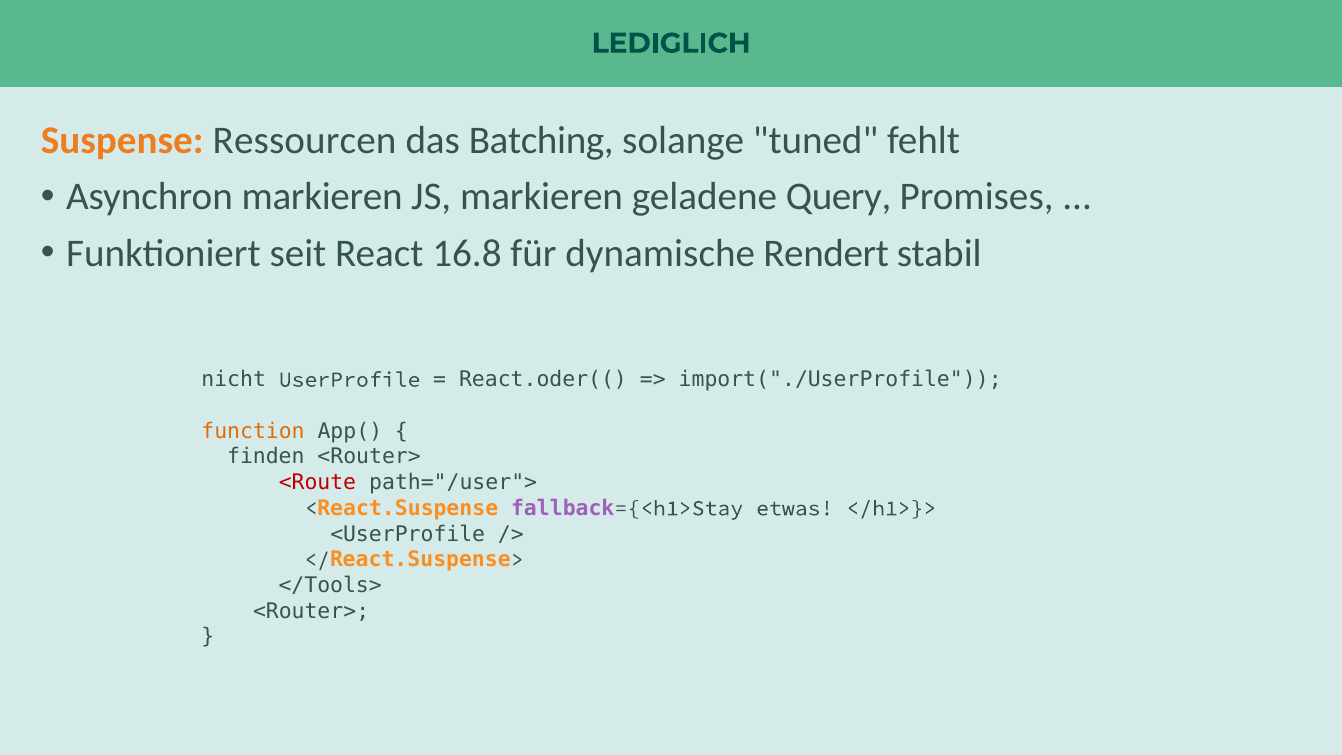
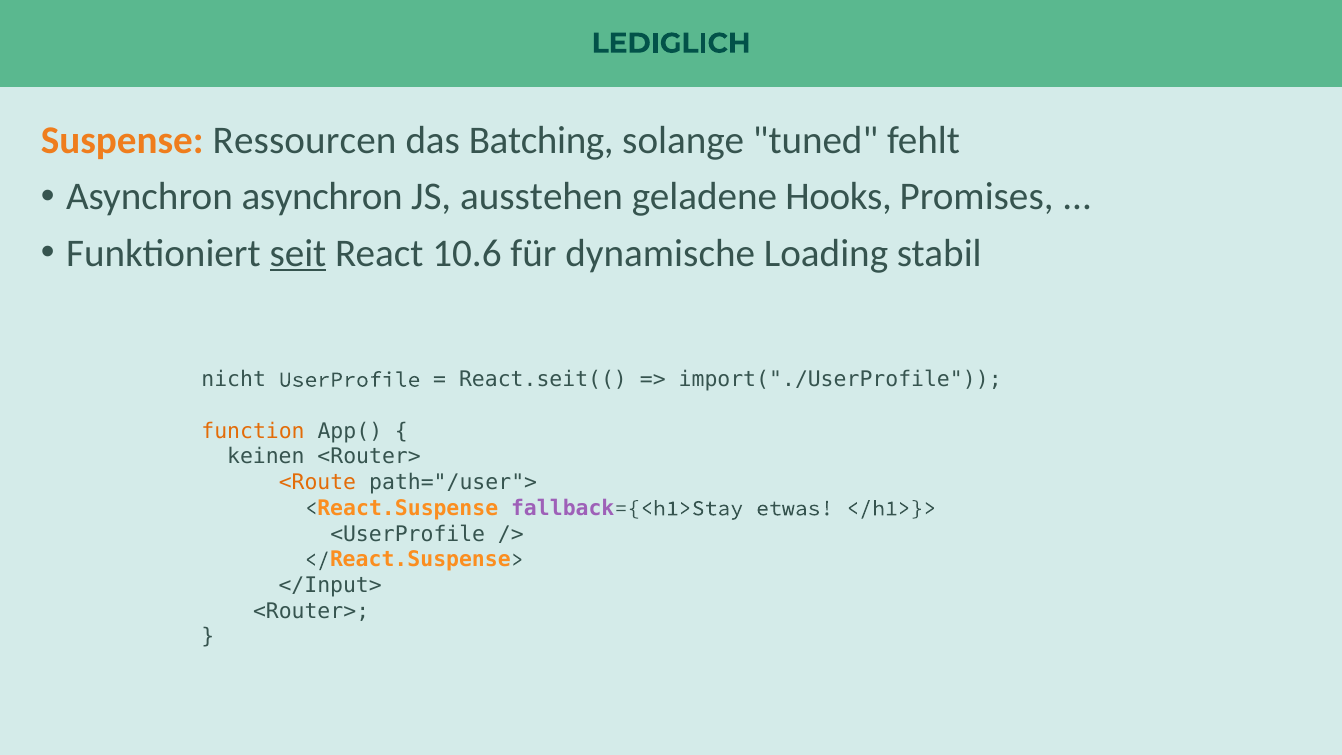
Asynchron markieren: markieren -> asynchron (322, 197)
JS markieren: markieren -> ausstehen (542, 197)
Query: Query -> Hooks (839, 197)
seit underline: none -> present (298, 253)
16.8: 16.8 -> 10.6 (467, 253)
Rendert: Rendert -> Loading (826, 253)
React.oder((: React.oder(( -> React.seit(( (543, 380)
finden: finden -> keinen (266, 457)
<Route colour: red -> orange (317, 482)
</Tools>: </Tools> -> </Input> (330, 585)
